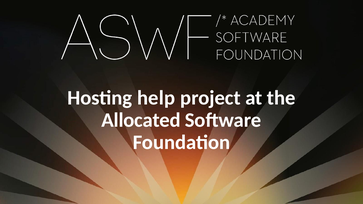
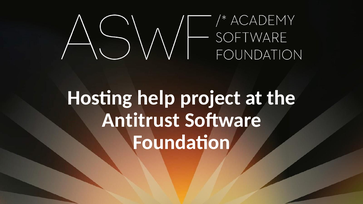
Allocated: Allocated -> Antitrust (141, 120)
